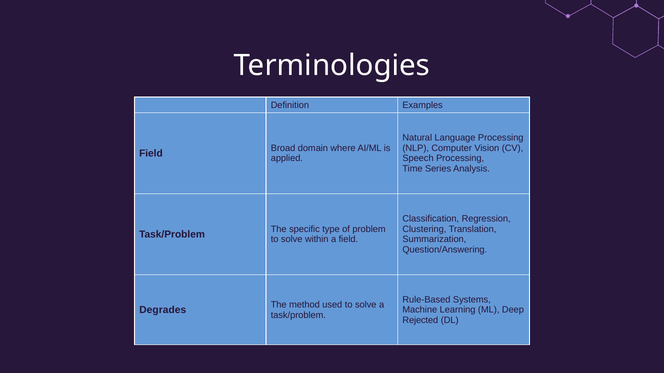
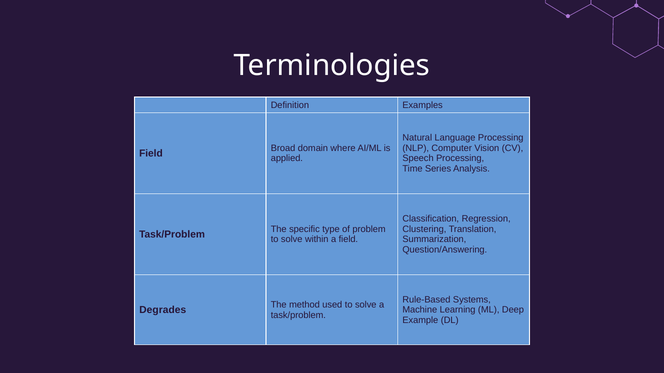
Rejected: Rejected -> Example (420, 321)
